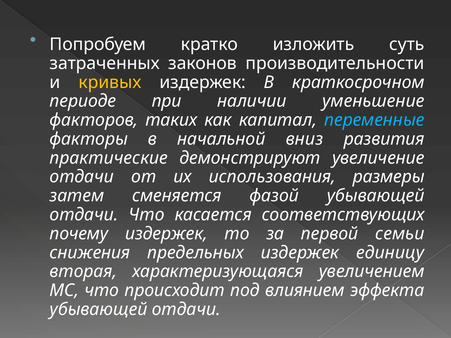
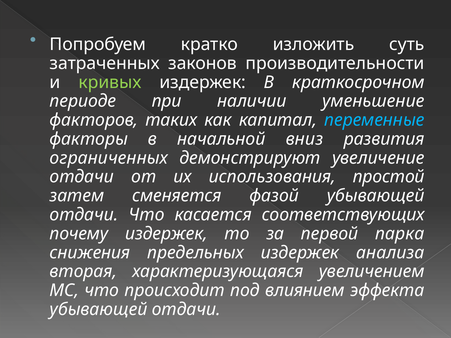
кривых colour: yellow -> light green (110, 82)
практические: практические -> ограниченных (109, 158)
размеры: размеры -> простой (389, 177)
семьи: семьи -> парка (400, 234)
единицу: единицу -> анализа (390, 253)
